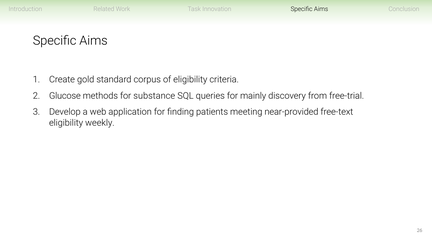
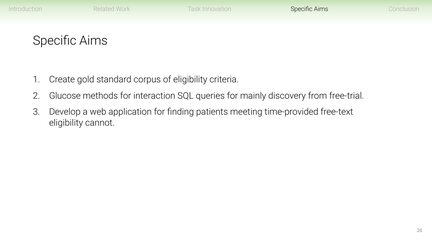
substance: substance -> interaction (154, 96)
near-provided: near-provided -> time-provided (291, 112)
weekly: weekly -> cannot (100, 123)
